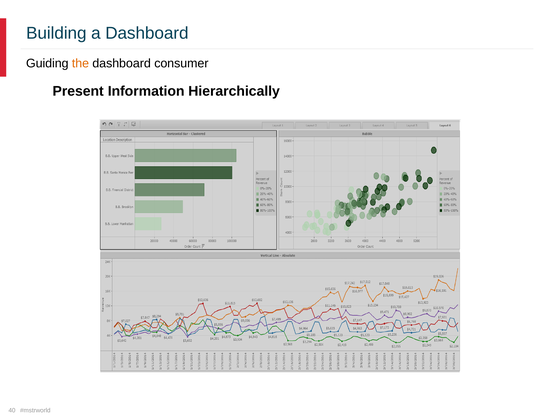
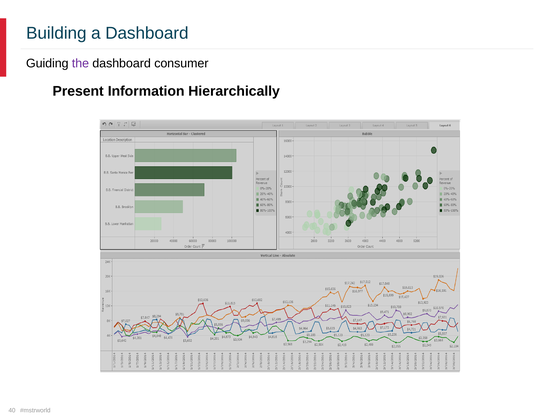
the colour: orange -> purple (80, 63)
